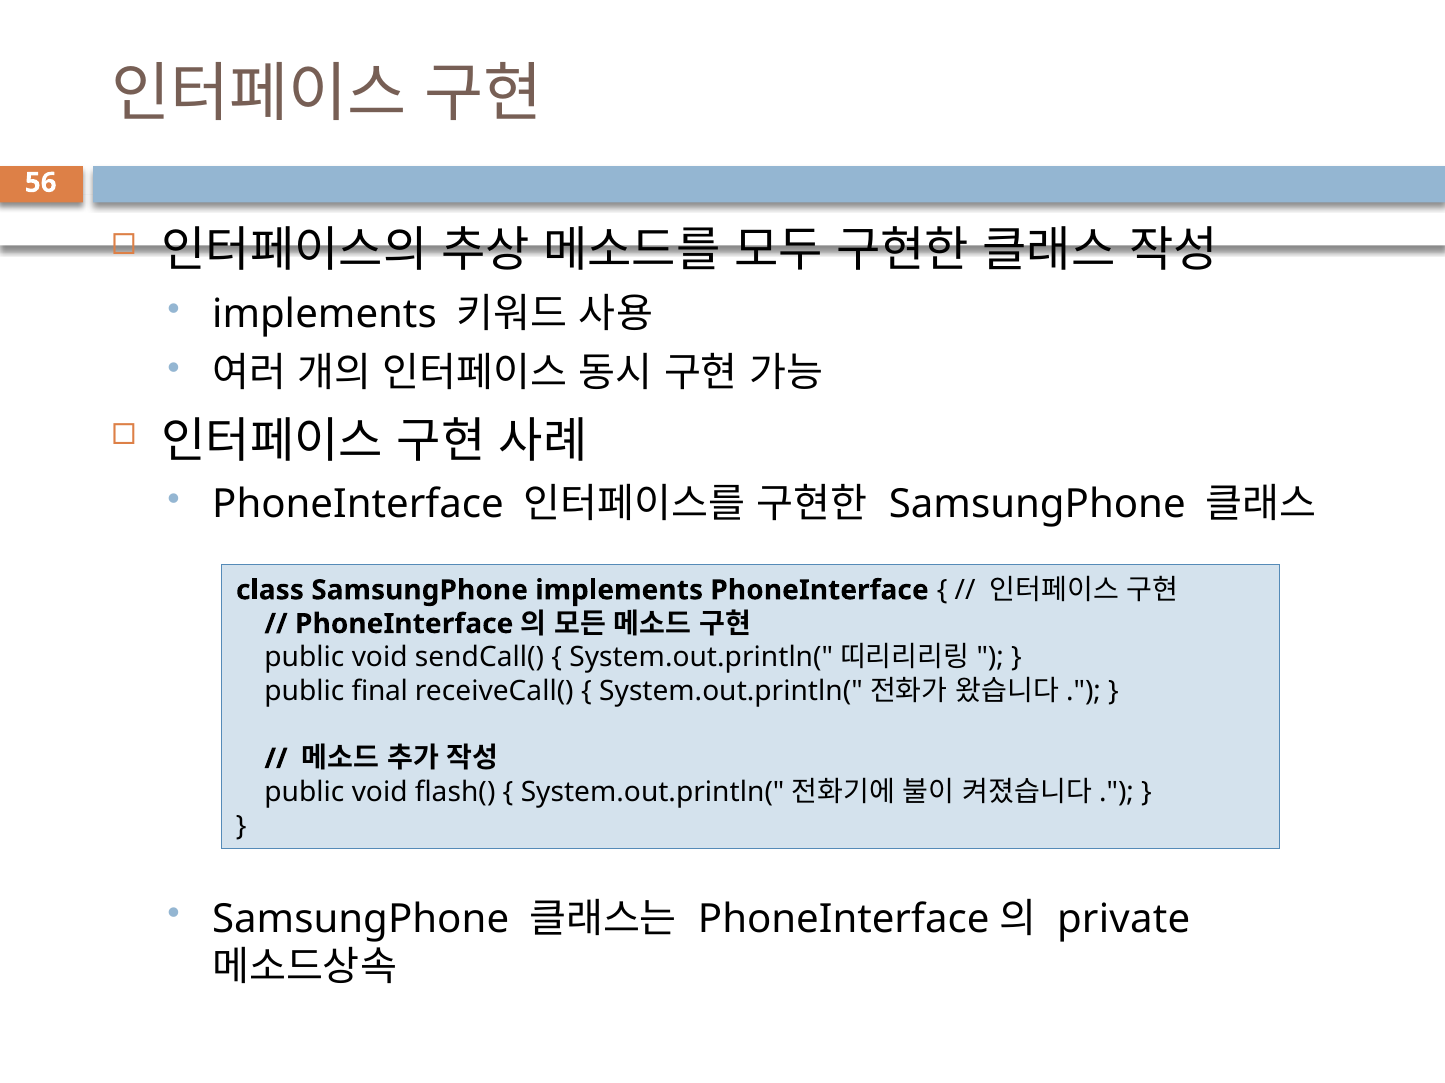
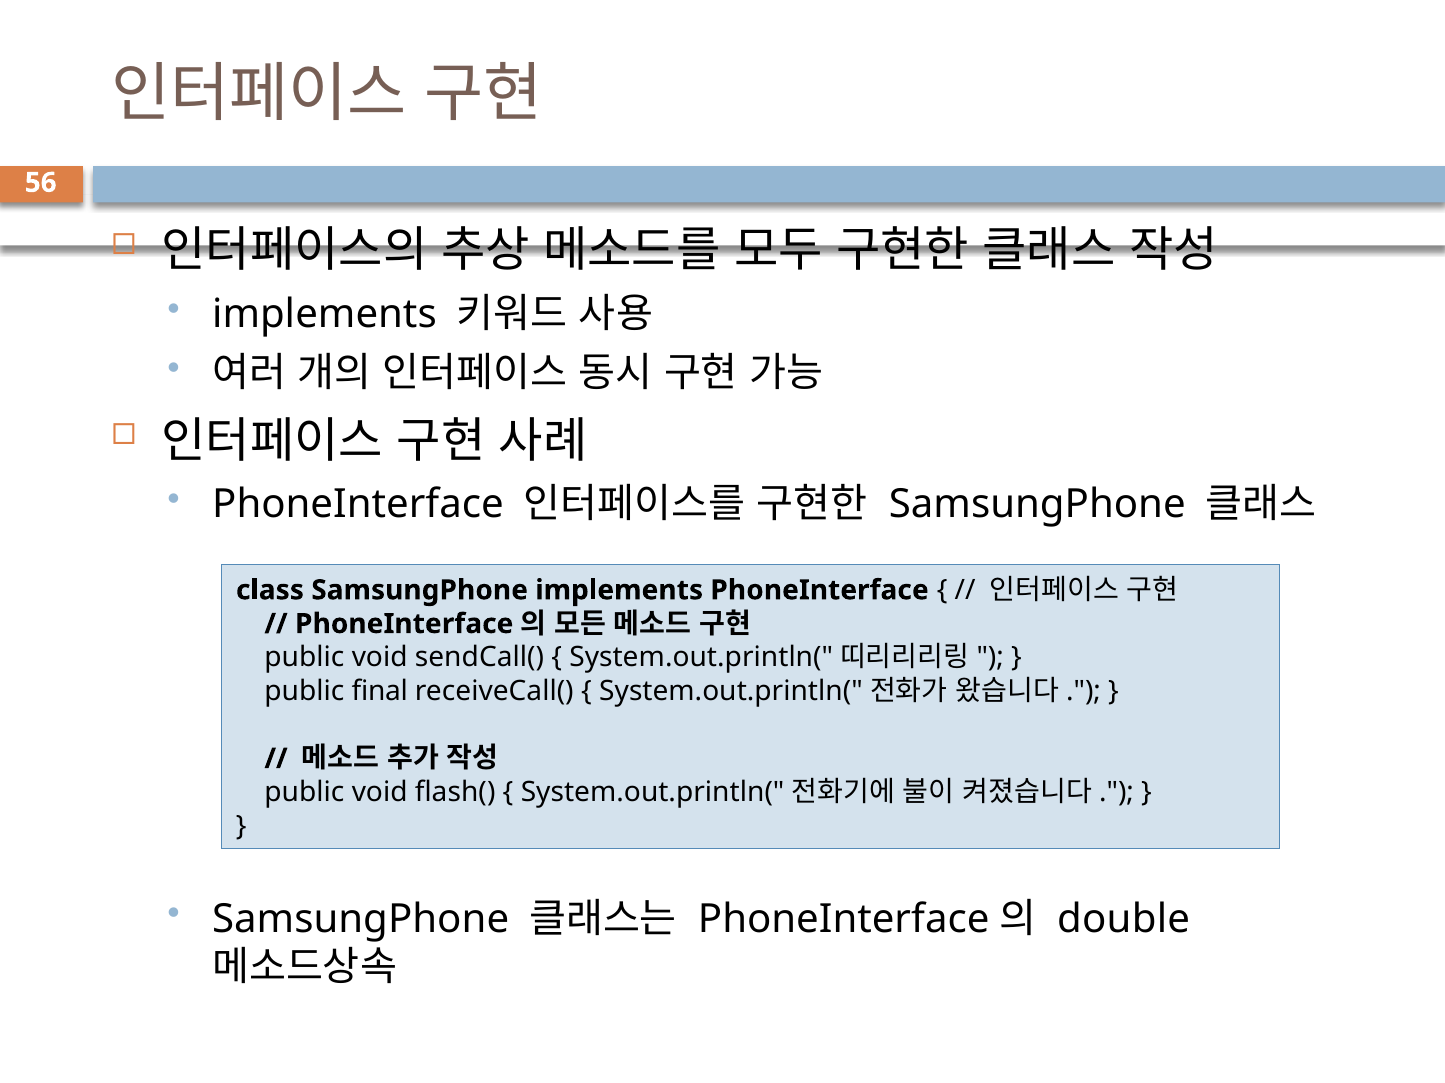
private: private -> double (1124, 920)
